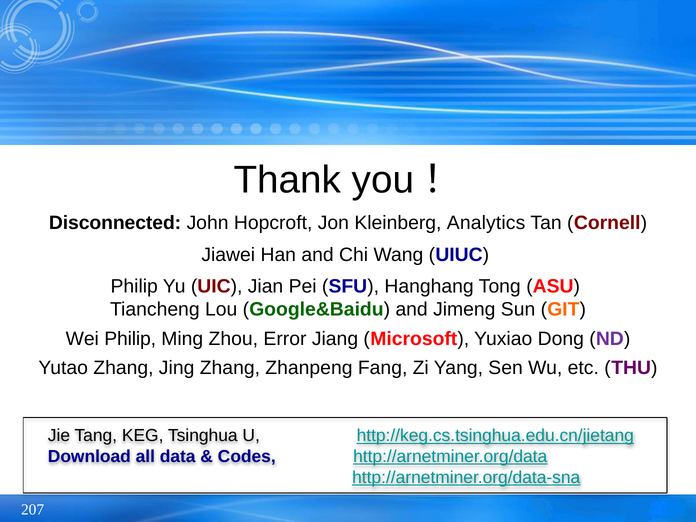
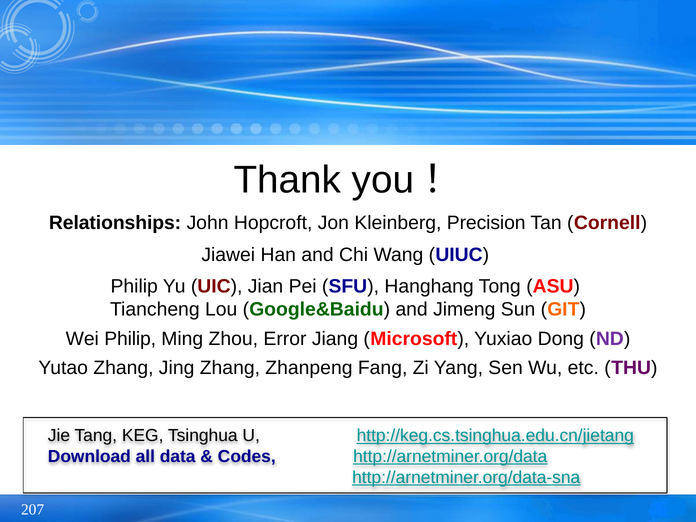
Disconnected: Disconnected -> Relationships (115, 223)
Analytics: Analytics -> Precision (486, 223)
